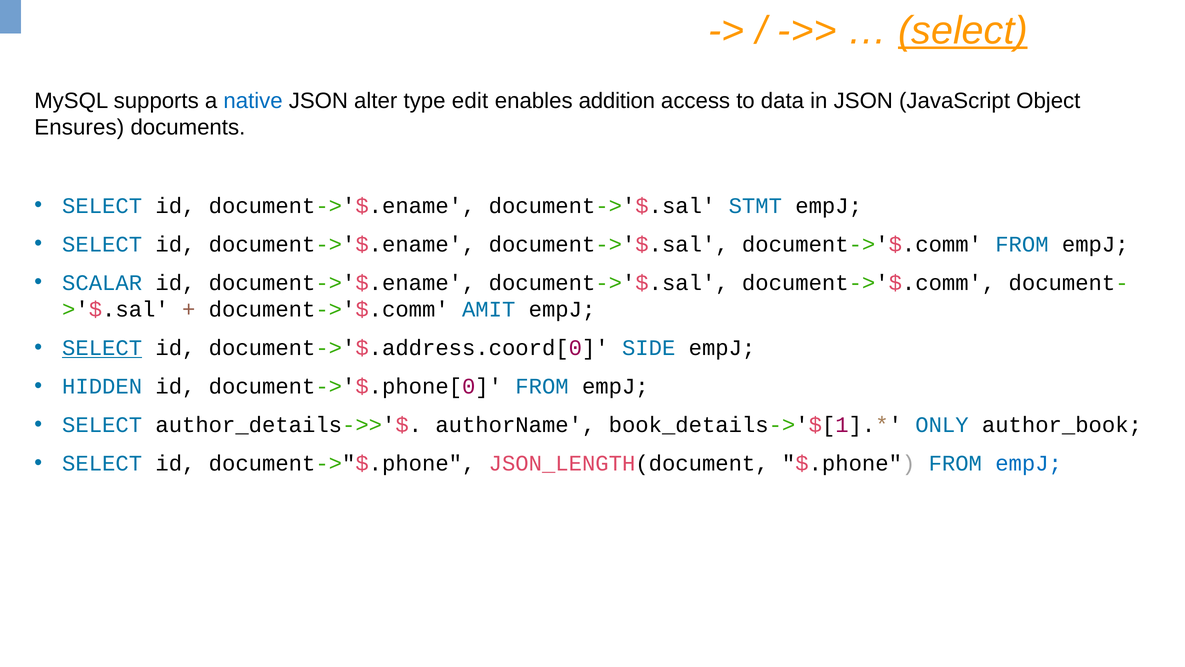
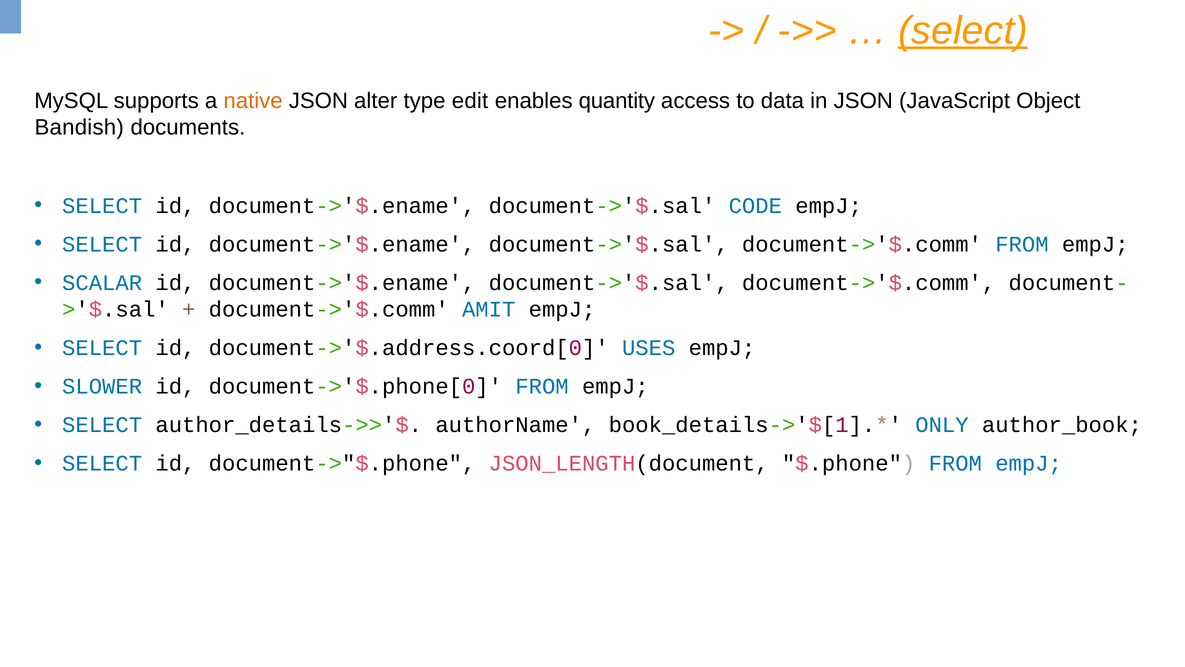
native colour: blue -> orange (253, 101)
addition: addition -> quantity (617, 101)
Ensures: Ensures -> Bandish (79, 127)
STMT: STMT -> CODE (755, 206)
SELECT underline: present -> none (102, 348)
SIDE: SIDE -> USES (649, 348)
HIDDEN: HIDDEN -> SLOWER (102, 386)
